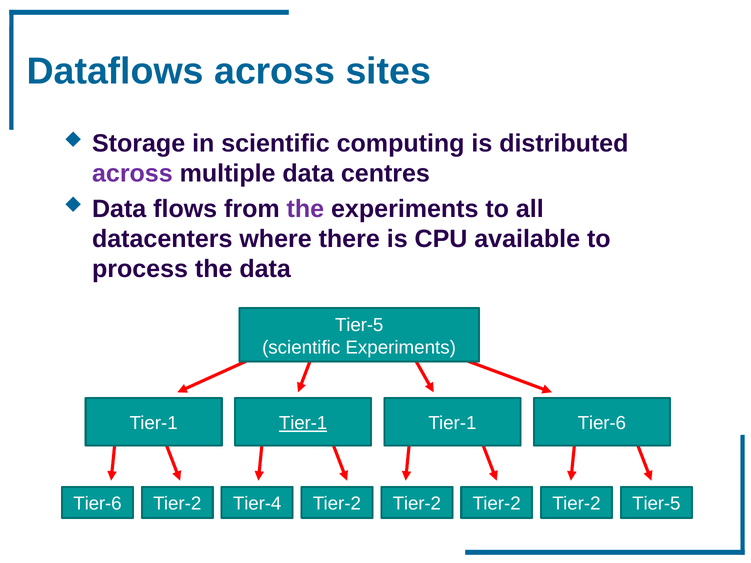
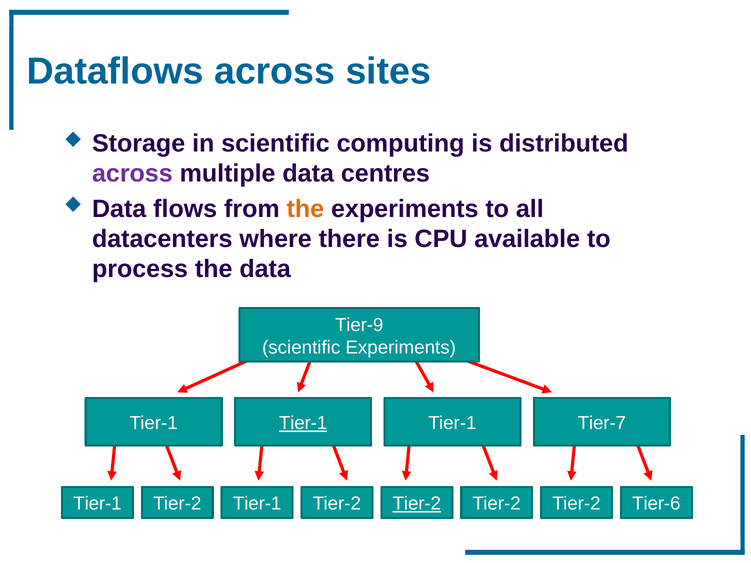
the colour: purple -> orange (305, 209)
Tier-5: Tier-5 -> Tier-9 (359, 325)
Tier-1 Tier-6: Tier-6 -> Tier-7 (602, 423)
Tier-6: Tier-6 -> Tier-1 (97, 504)
Tier-2 Tier-4: Tier-4 -> Tier-1 (257, 504)
Tier-2 underline: none -> present (417, 504)
Tier-2 Tier-5: Tier-5 -> Tier-6 (656, 504)
